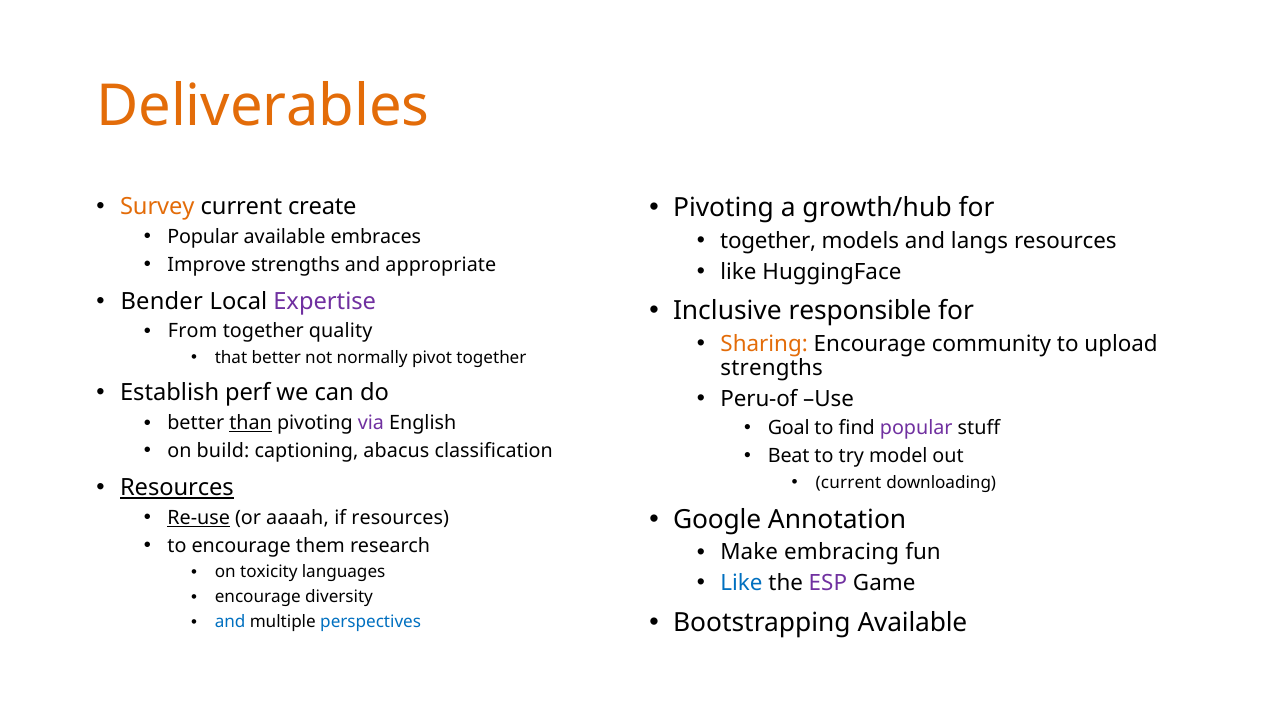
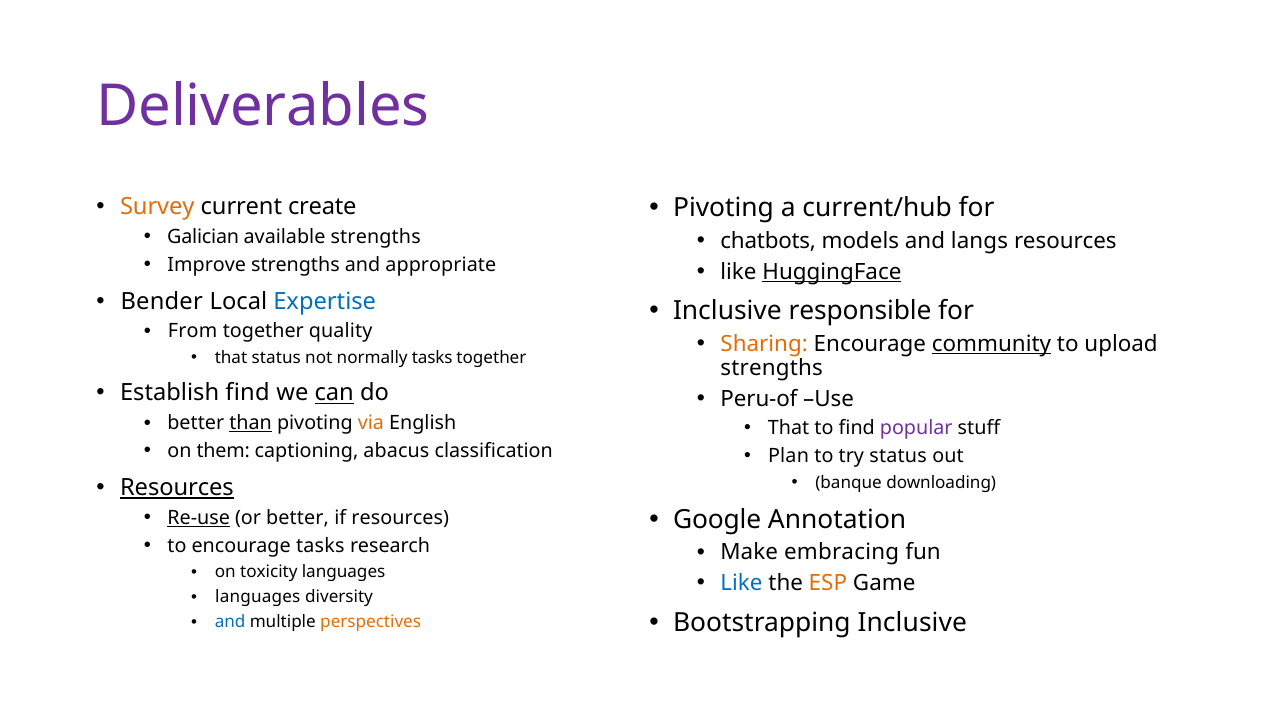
Deliverables colour: orange -> purple (263, 106)
growth/hub: growth/hub -> current/hub (877, 208)
Popular: Popular -> Galician (203, 237)
available embraces: embraces -> strengths (376, 237)
together: together -> chatbots (768, 241)
HuggingFace underline: none -> present (832, 272)
Expertise colour: purple -> blue (325, 301)
community underline: none -> present (992, 344)
that better: better -> status (276, 358)
normally pivot: pivot -> tasks (432, 358)
Establish perf: perf -> find (248, 393)
can underline: none -> present (334, 393)
via colour: purple -> orange (371, 423)
Goal: Goal -> That (789, 428)
build: build -> them (223, 451)
Beat: Beat -> Plan (789, 456)
try model: model -> status (898, 456)
current: current -> banque (849, 483)
or aaaah: aaaah -> better (298, 518)
encourage them: them -> tasks (320, 546)
ESP colour: purple -> orange (828, 583)
encourage: encourage -> languages (258, 597)
Bootstrapping Available: Available -> Inclusive (912, 623)
perspectives colour: blue -> orange (371, 622)
